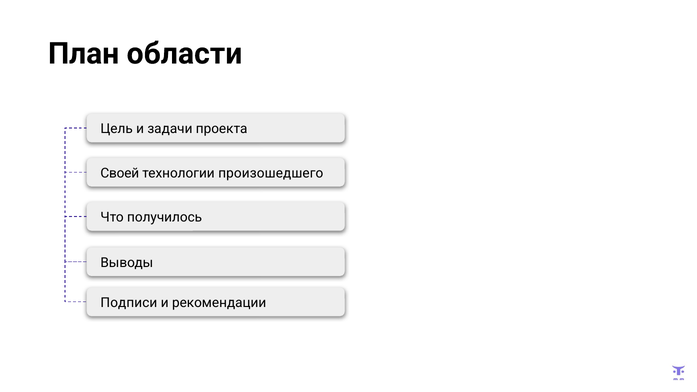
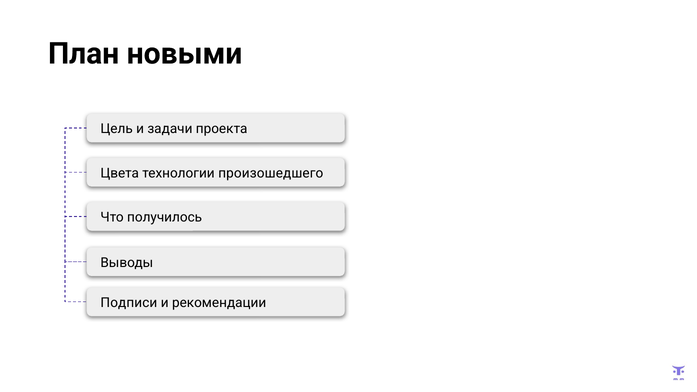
области: области -> новыми (184, 54)
Своей: Своей -> Цвета (120, 173)
